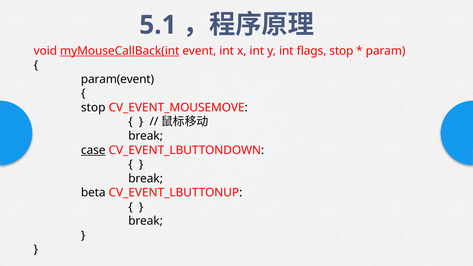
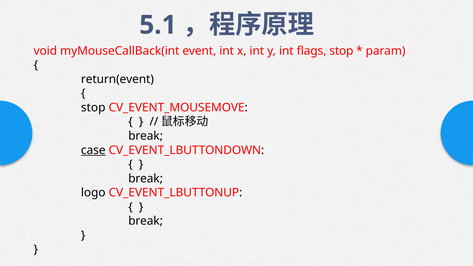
myMouseCallBack(int underline: present -> none (120, 51)
param(event: param(event -> return(event (117, 79)
beta: beta -> logo (93, 193)
